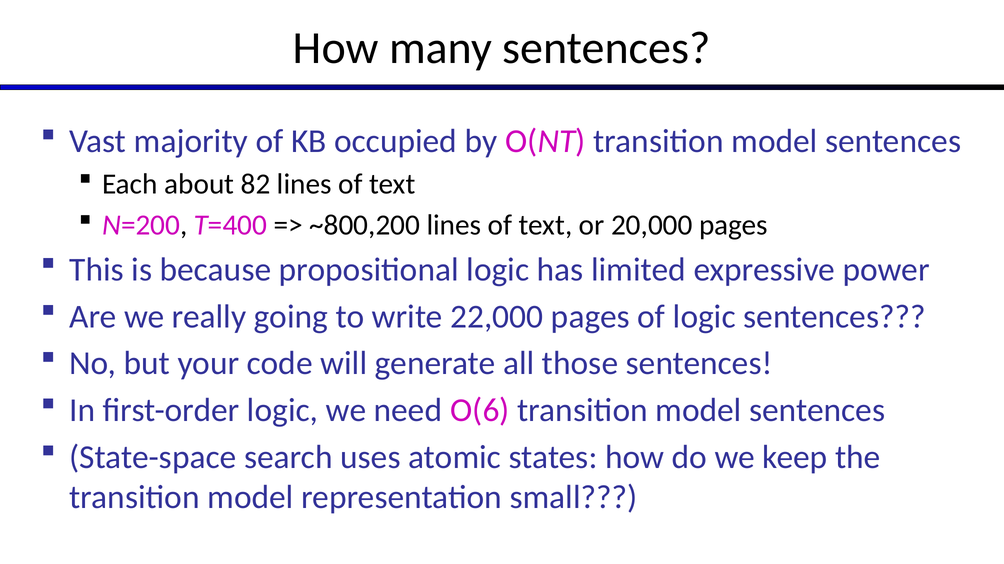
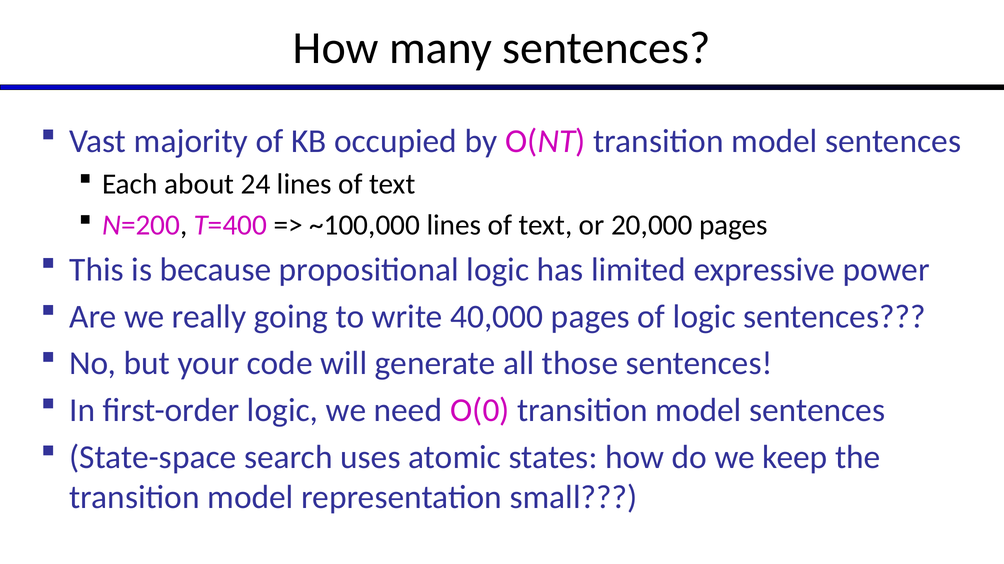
82: 82 -> 24 (256, 184)
~800,200: ~800,200 -> ~100,000 (365, 226)
22,000: 22,000 -> 40,000 (497, 317)
O(6: O(6 -> O(0 (480, 411)
